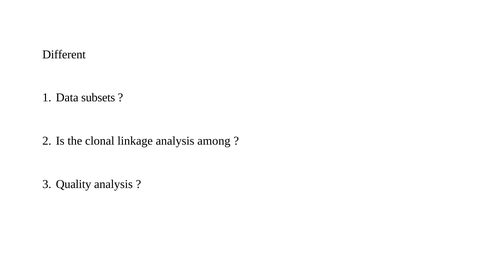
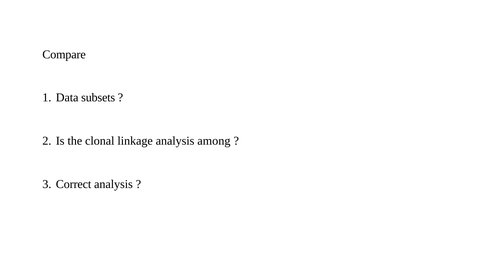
Different: Different -> Compare (64, 54)
Quality: Quality -> Correct (74, 184)
